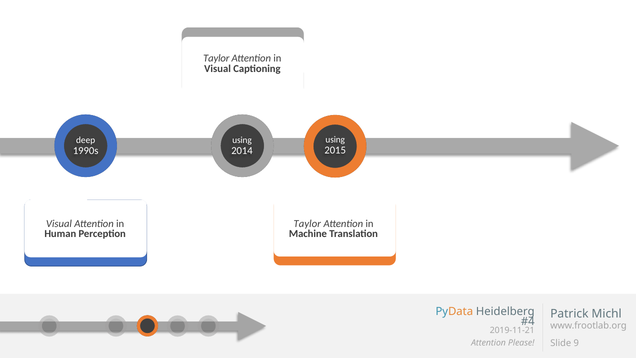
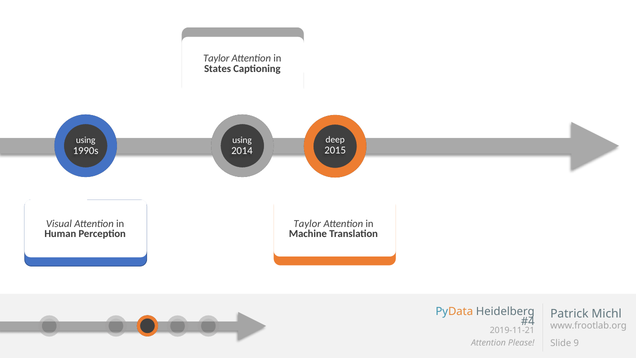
Visual: Visual -> States (218, 68)
using: using -> deep (335, 140)
deep: deep -> using (86, 140)
